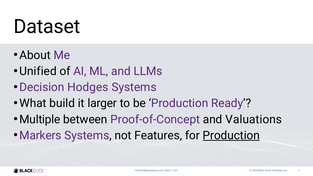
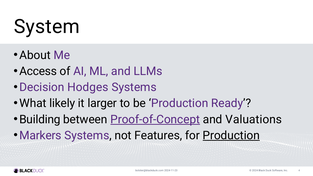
Dataset: Dataset -> System (47, 27)
Unified: Unified -> Access (38, 71)
build: build -> likely (62, 103)
Multiple: Multiple -> Building (40, 119)
Proof-of-Concept underline: none -> present (155, 119)
